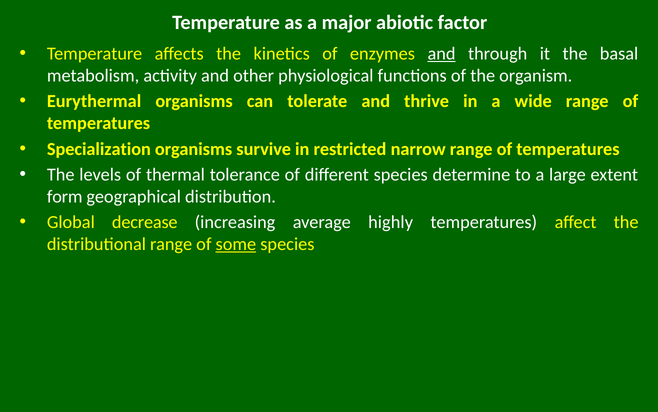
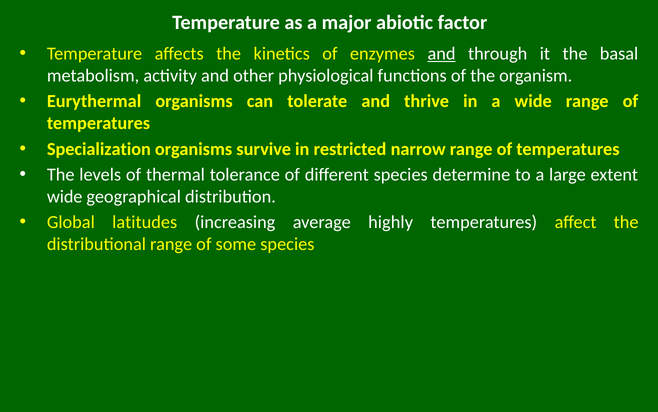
form: form -> wide (65, 196)
decrease: decrease -> latitudes (145, 222)
some underline: present -> none (236, 244)
